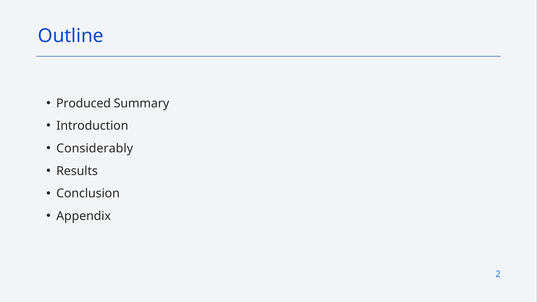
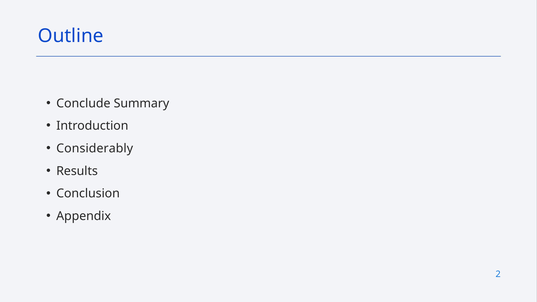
Produced: Produced -> Conclude (83, 103)
